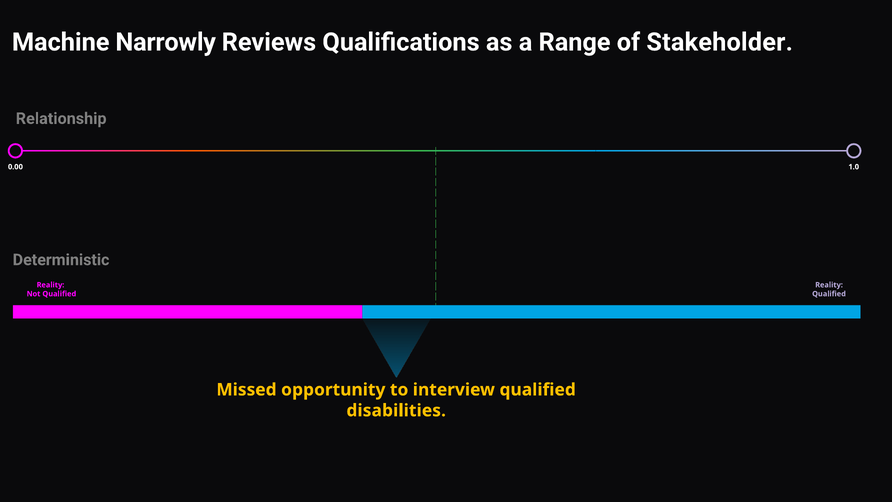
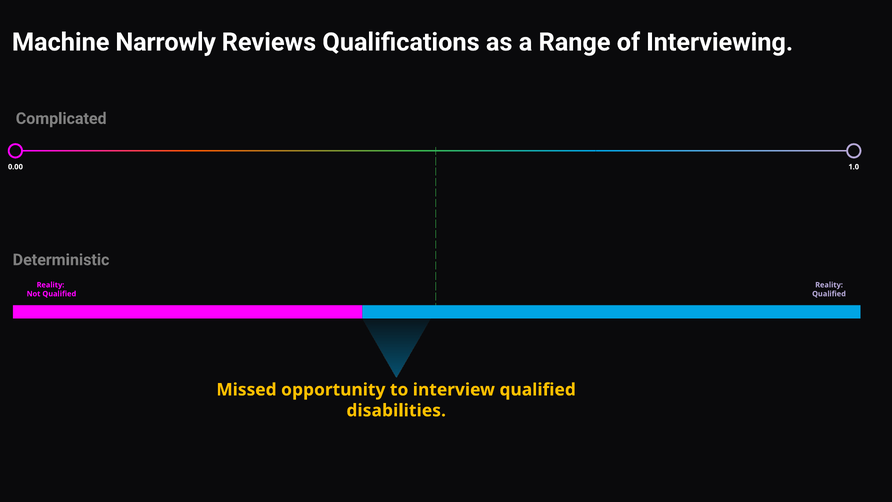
Stakeholder: Stakeholder -> Interviewing (720, 42)
Relationship: Relationship -> Complicated (61, 119)
